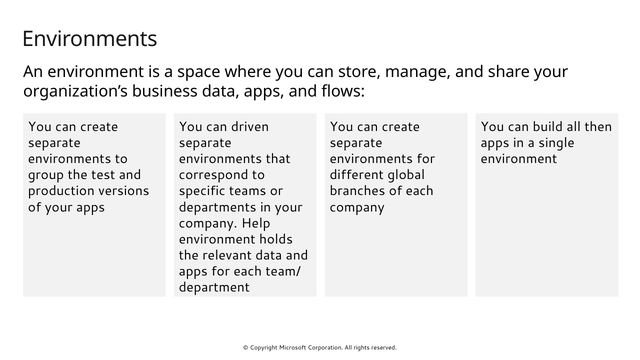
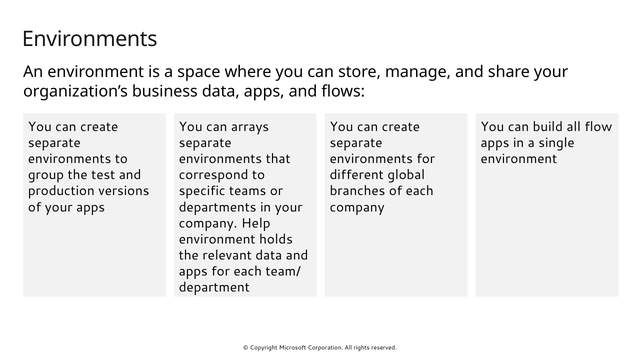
driven: driven -> arrays (250, 127)
then: then -> flow (598, 127)
